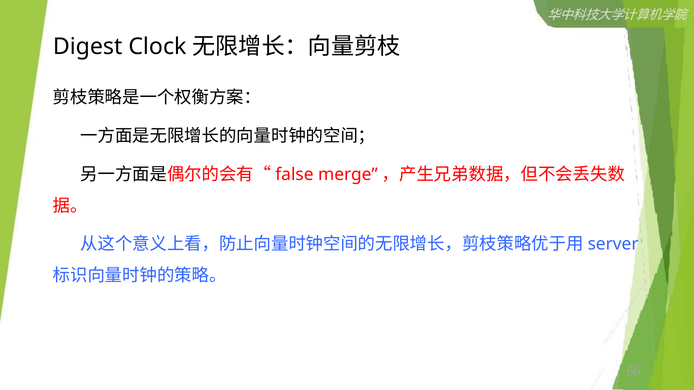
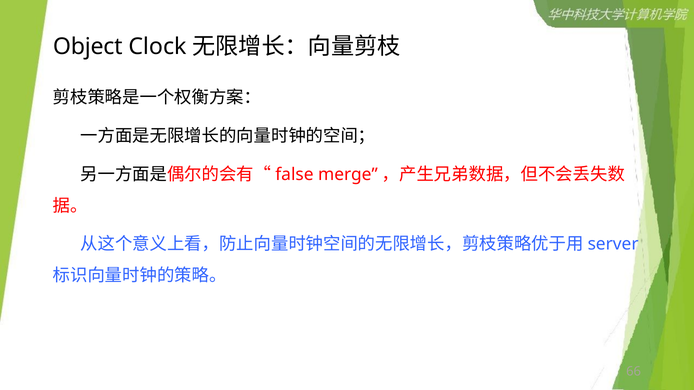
Digest: Digest -> Object (88, 47)
